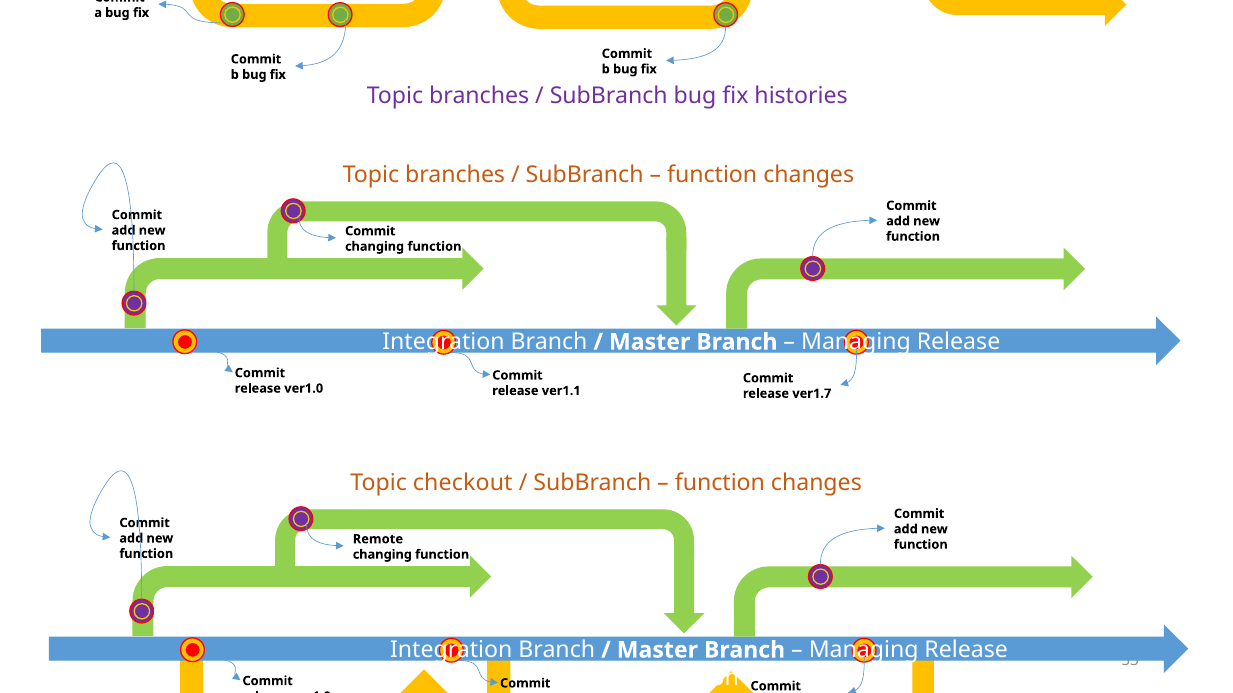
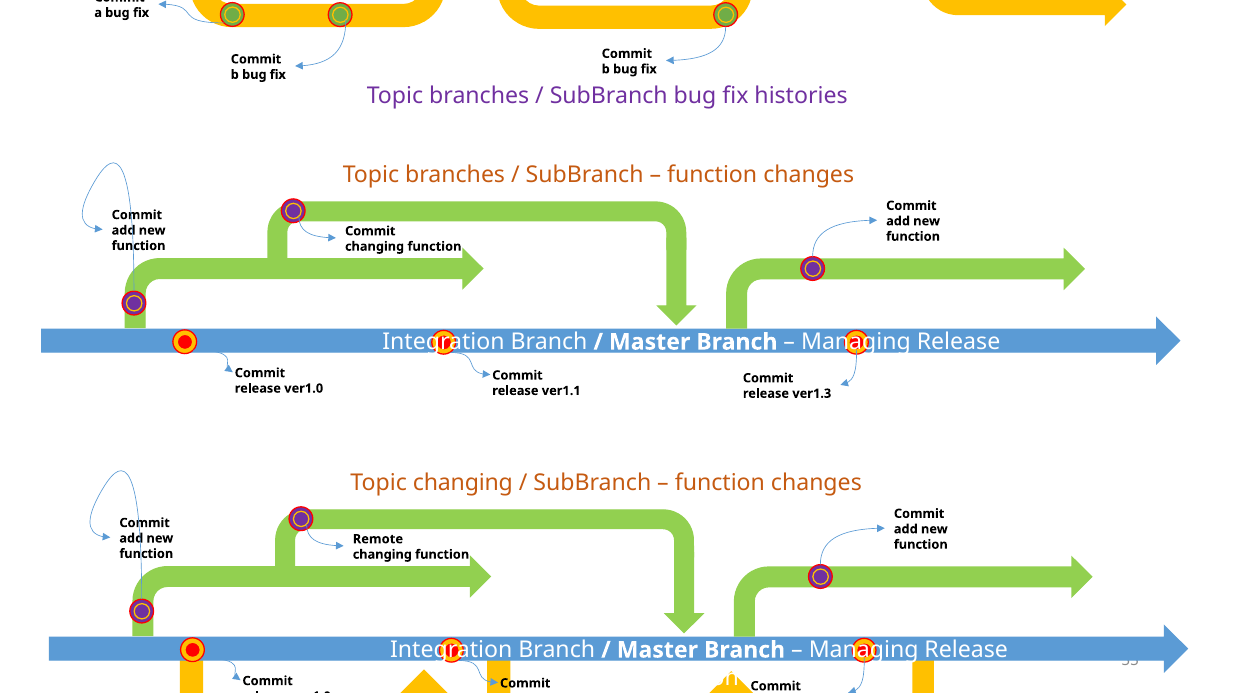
ver1.7: ver1.7 -> ver1.3 (812, 394)
Topic checkout: checkout -> changing (463, 483)
